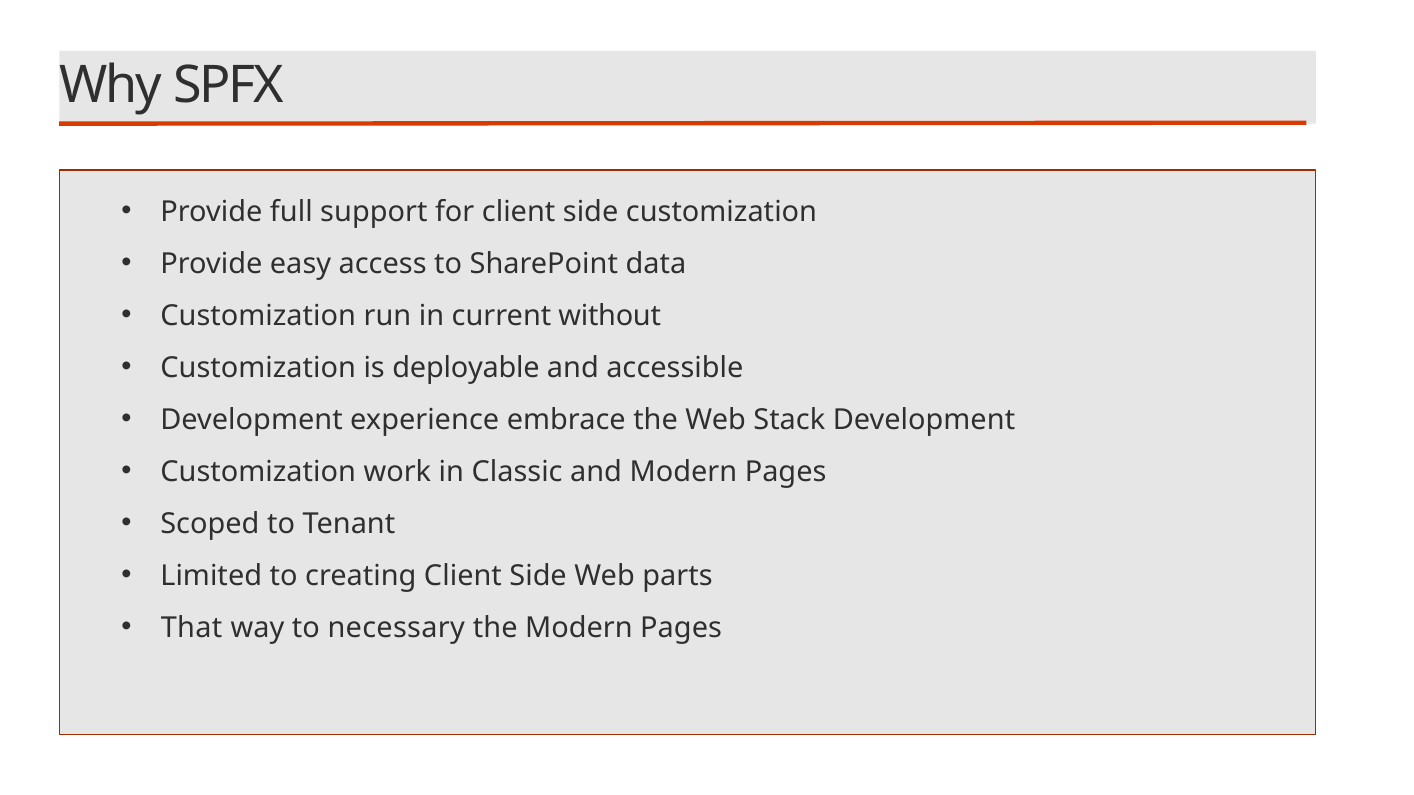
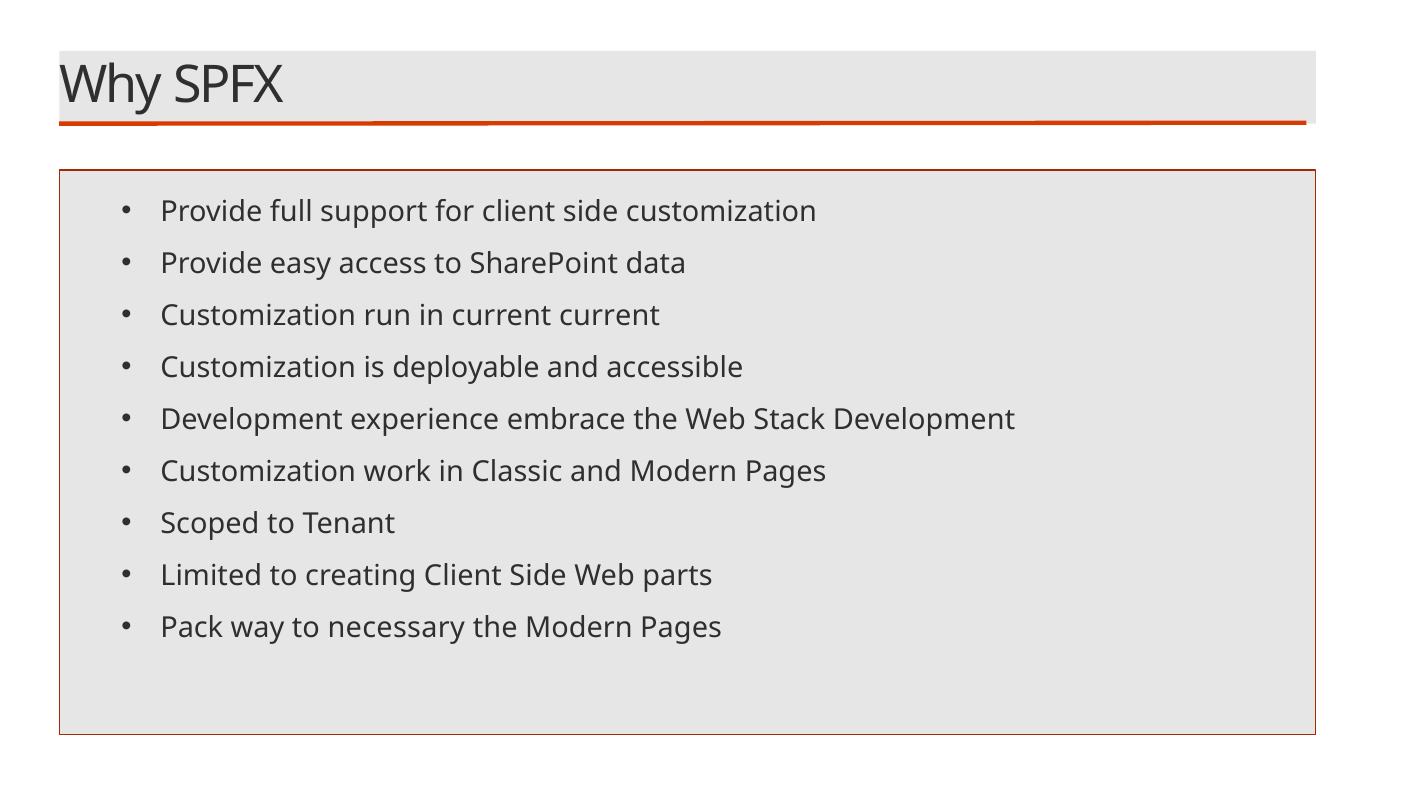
current without: without -> current (609, 316)
That: That -> Pack (192, 628)
